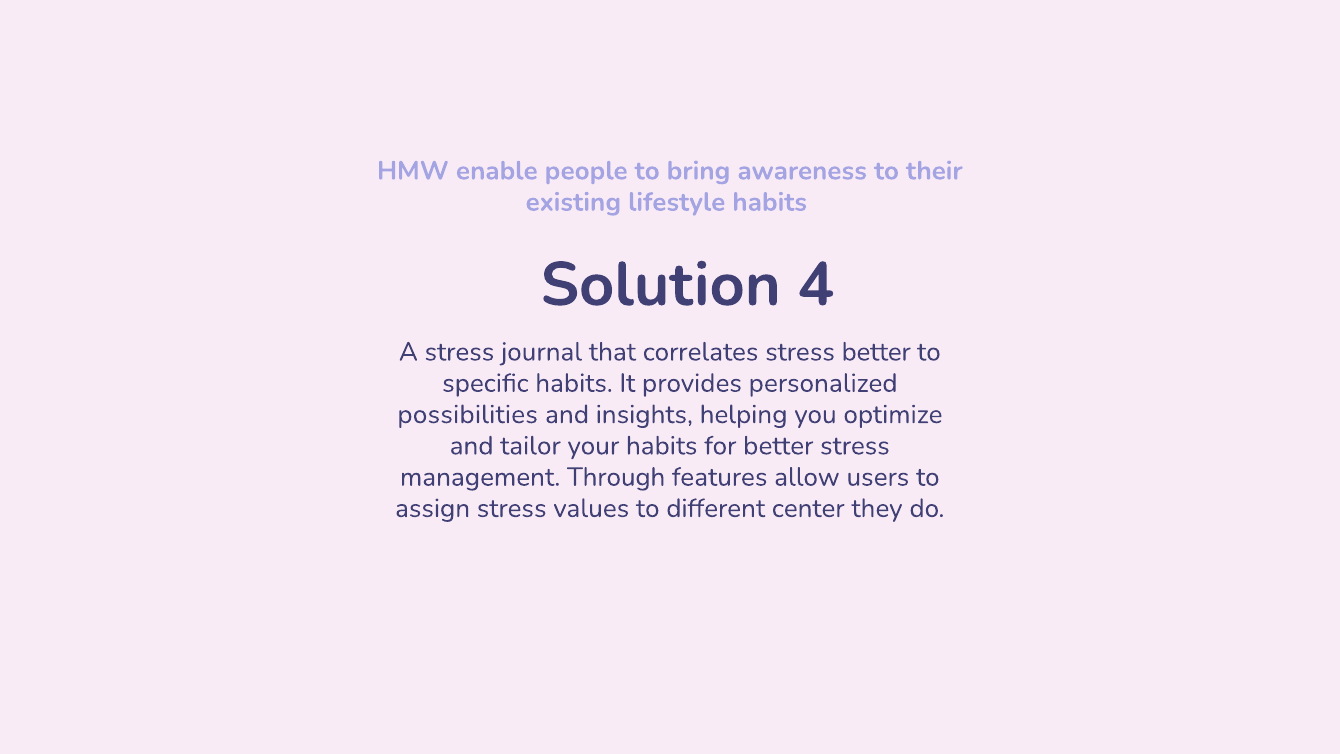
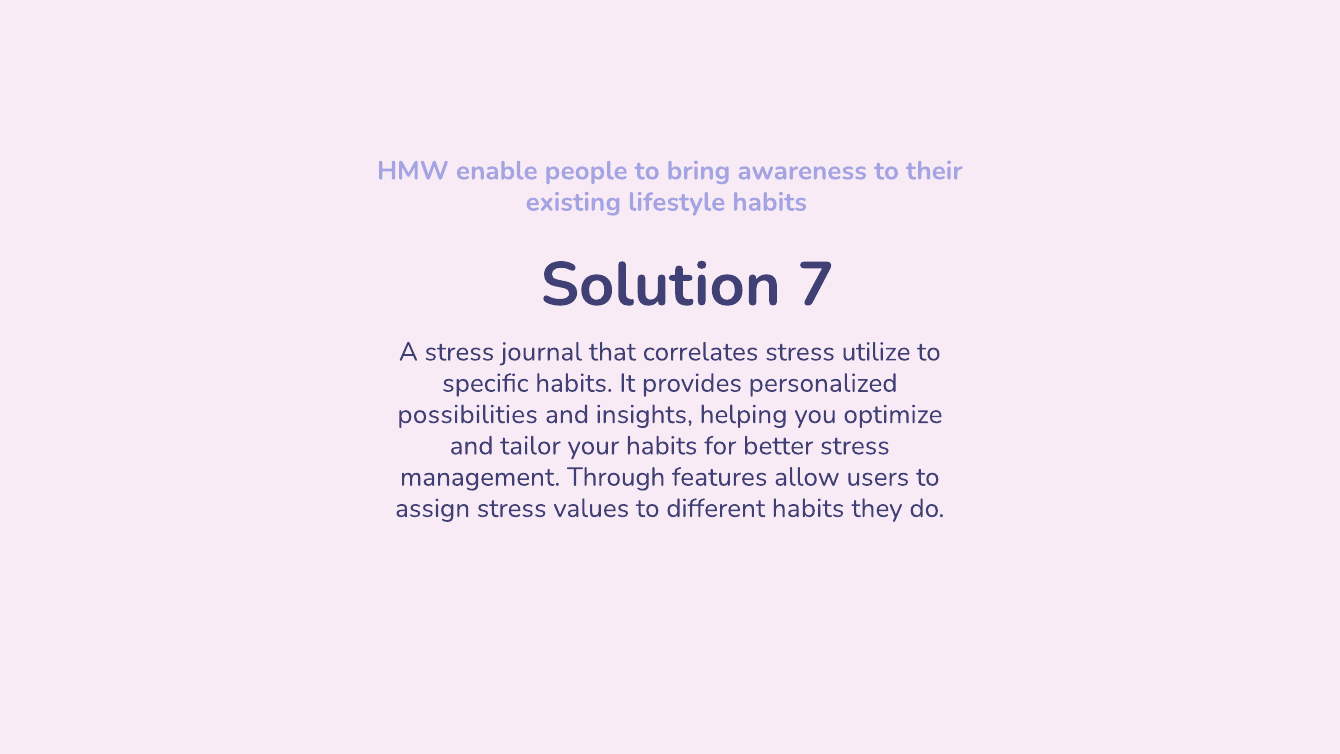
4: 4 -> 7 (816, 285)
stress better: better -> utilize (876, 352)
different center: center -> habits (808, 508)
